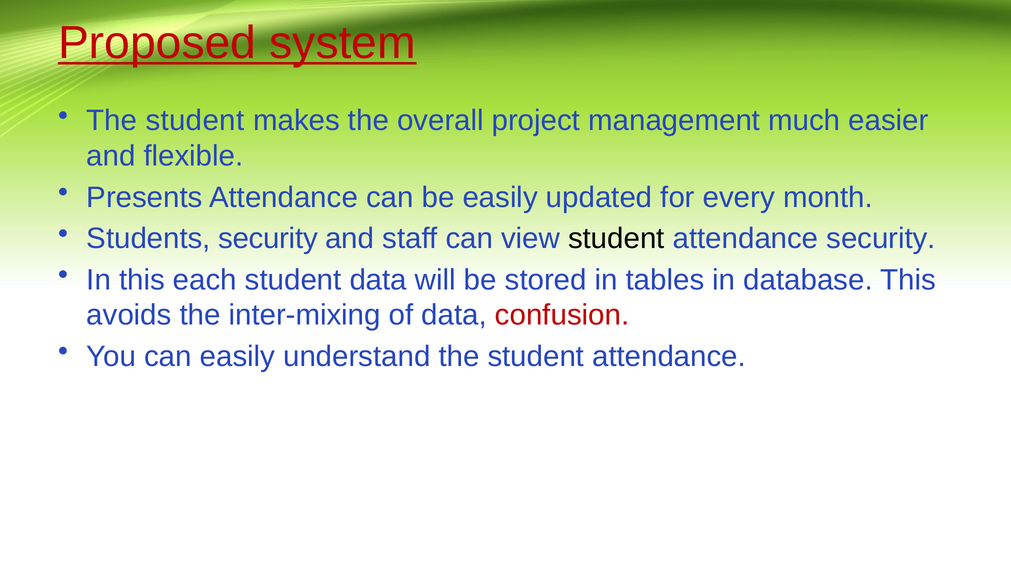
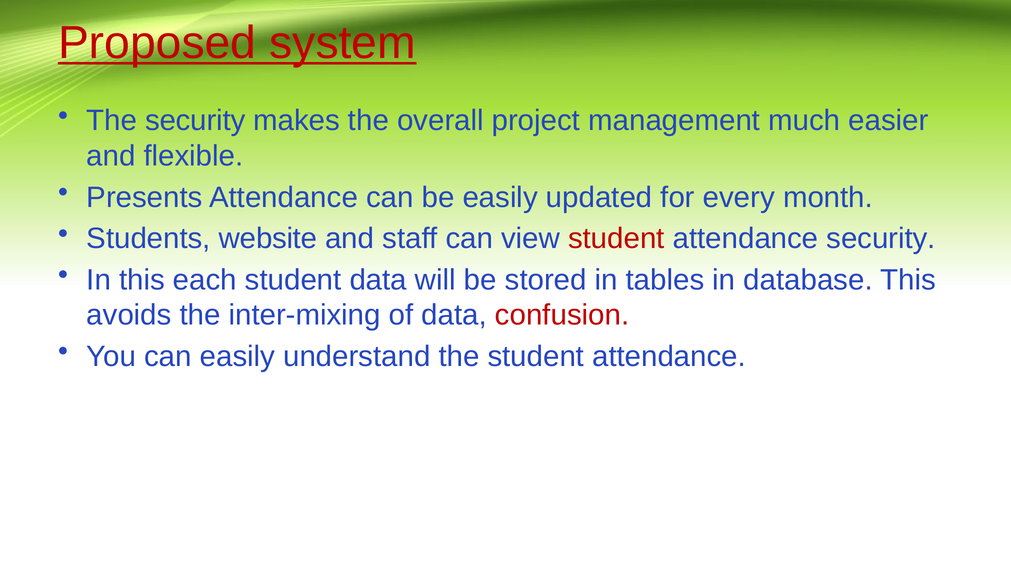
student: student -> security (195, 121)
Students security: security -> website (268, 239)
student colour: black -> red (616, 239)
